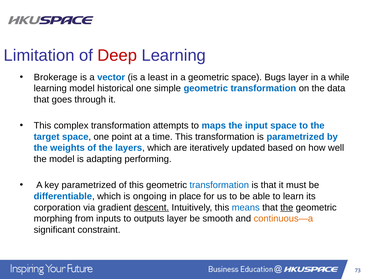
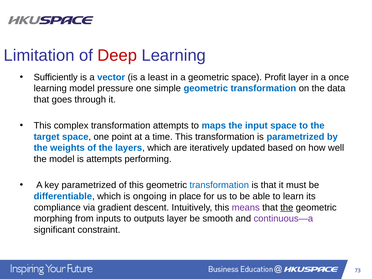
Brokerage: Brokerage -> Sufficiently (56, 77)
Bugs: Bugs -> Profit (275, 77)
while: while -> once (339, 77)
historical: historical -> pressure (115, 88)
is adapting: adapting -> attempts (104, 159)
corporation: corporation -> compliance (57, 207)
descent underline: present -> none (151, 207)
means colour: blue -> purple (246, 207)
continuous—a colour: orange -> purple (283, 219)
